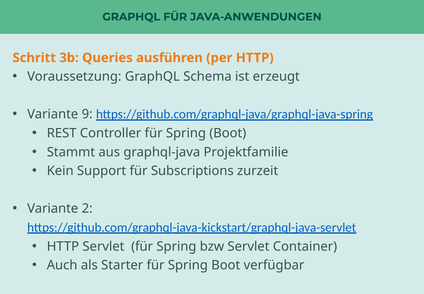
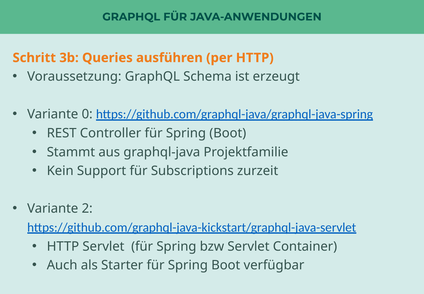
9: 9 -> 0 (87, 114)
